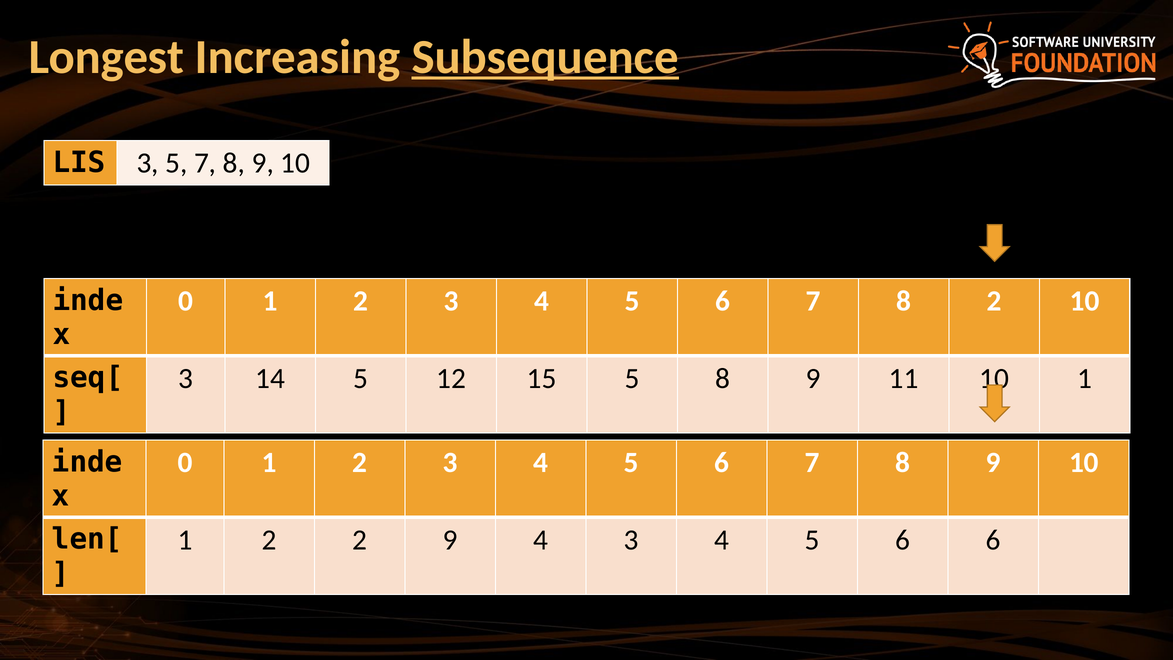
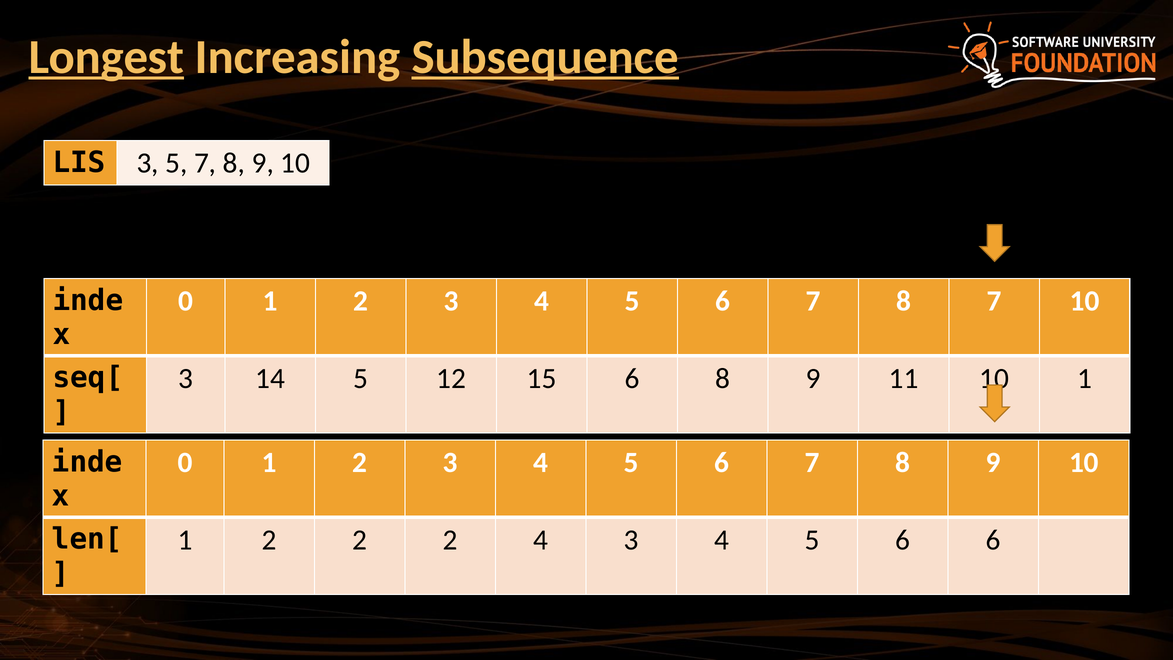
Longest underline: none -> present (106, 57)
8 2: 2 -> 7 (994, 301)
15 5: 5 -> 6 (632, 378)
2 2 9: 9 -> 2 (450, 540)
